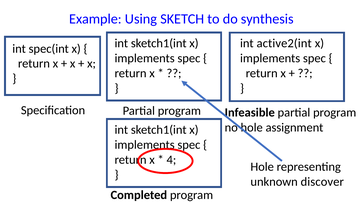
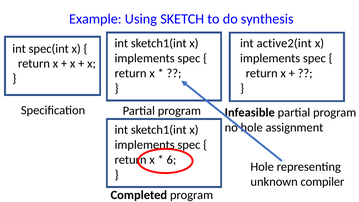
4: 4 -> 6 (171, 160)
discover: discover -> compiler (322, 182)
